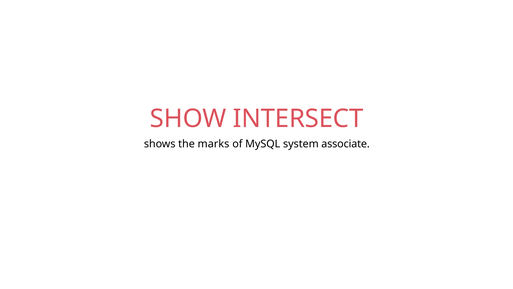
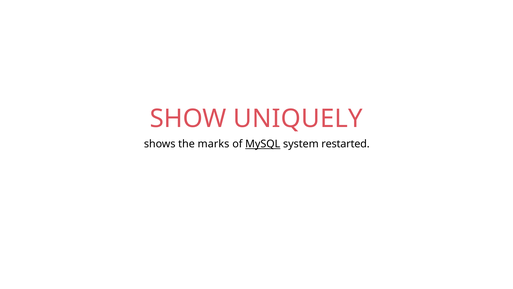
INTERSECT: INTERSECT -> UNIQUELY (298, 118)
MySQL underline: none -> present (263, 144)
associate: associate -> restarted (346, 144)
